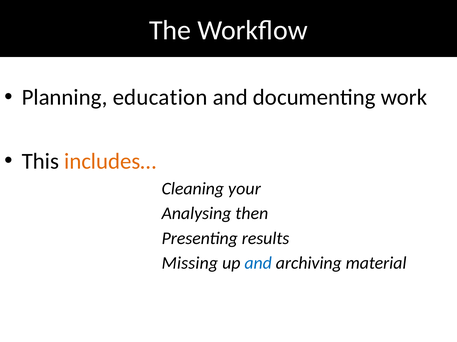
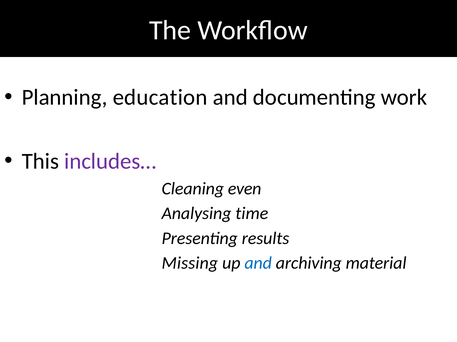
includes… colour: orange -> purple (110, 162)
your: your -> even (245, 189)
then: then -> time (252, 214)
